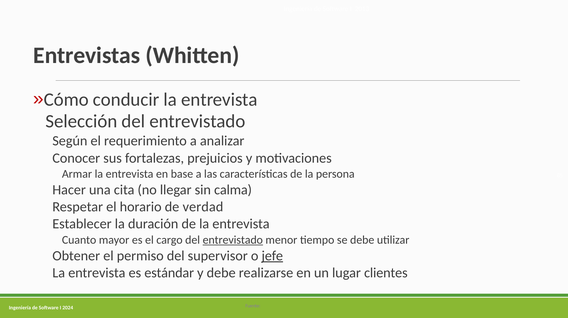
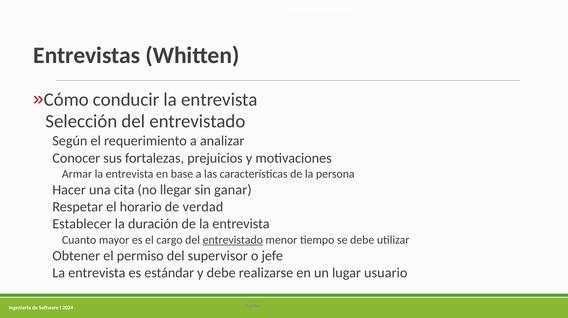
calma: calma -> ganar (233, 190)
jefe underline: present -> none (272, 256)
clientes: clientes -> usuario (386, 273)
